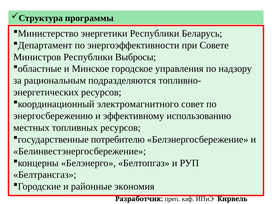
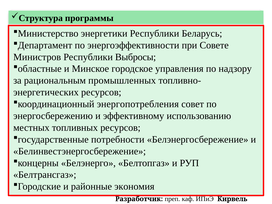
подразделяются: подразделяются -> промышленных (122, 81)
электромагнитного: электромагнитного -> энергопотребления (138, 104)
потребителю: потребителю -> потребности (118, 139)
